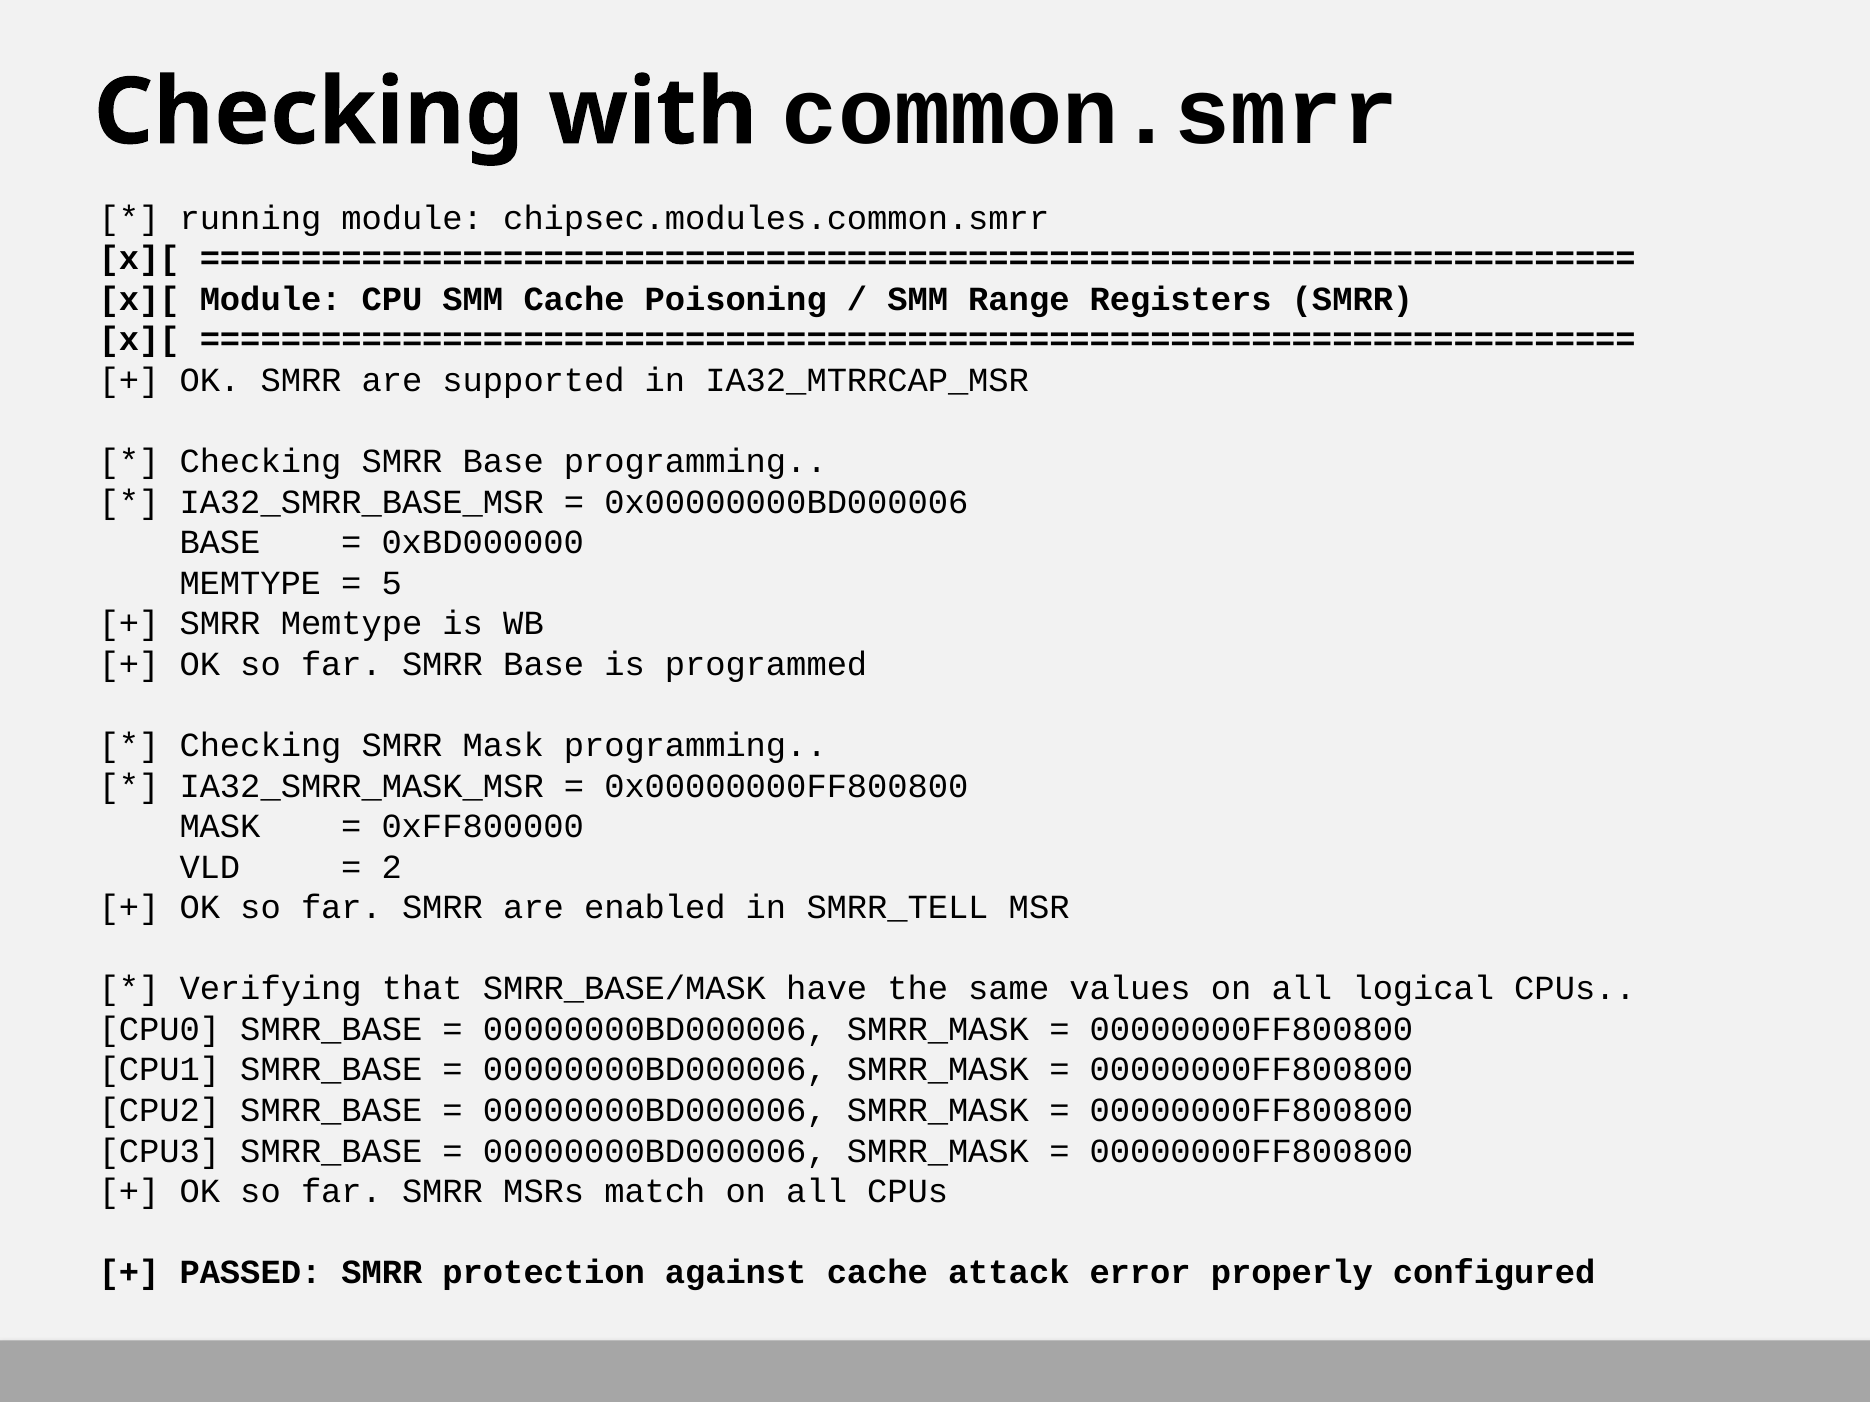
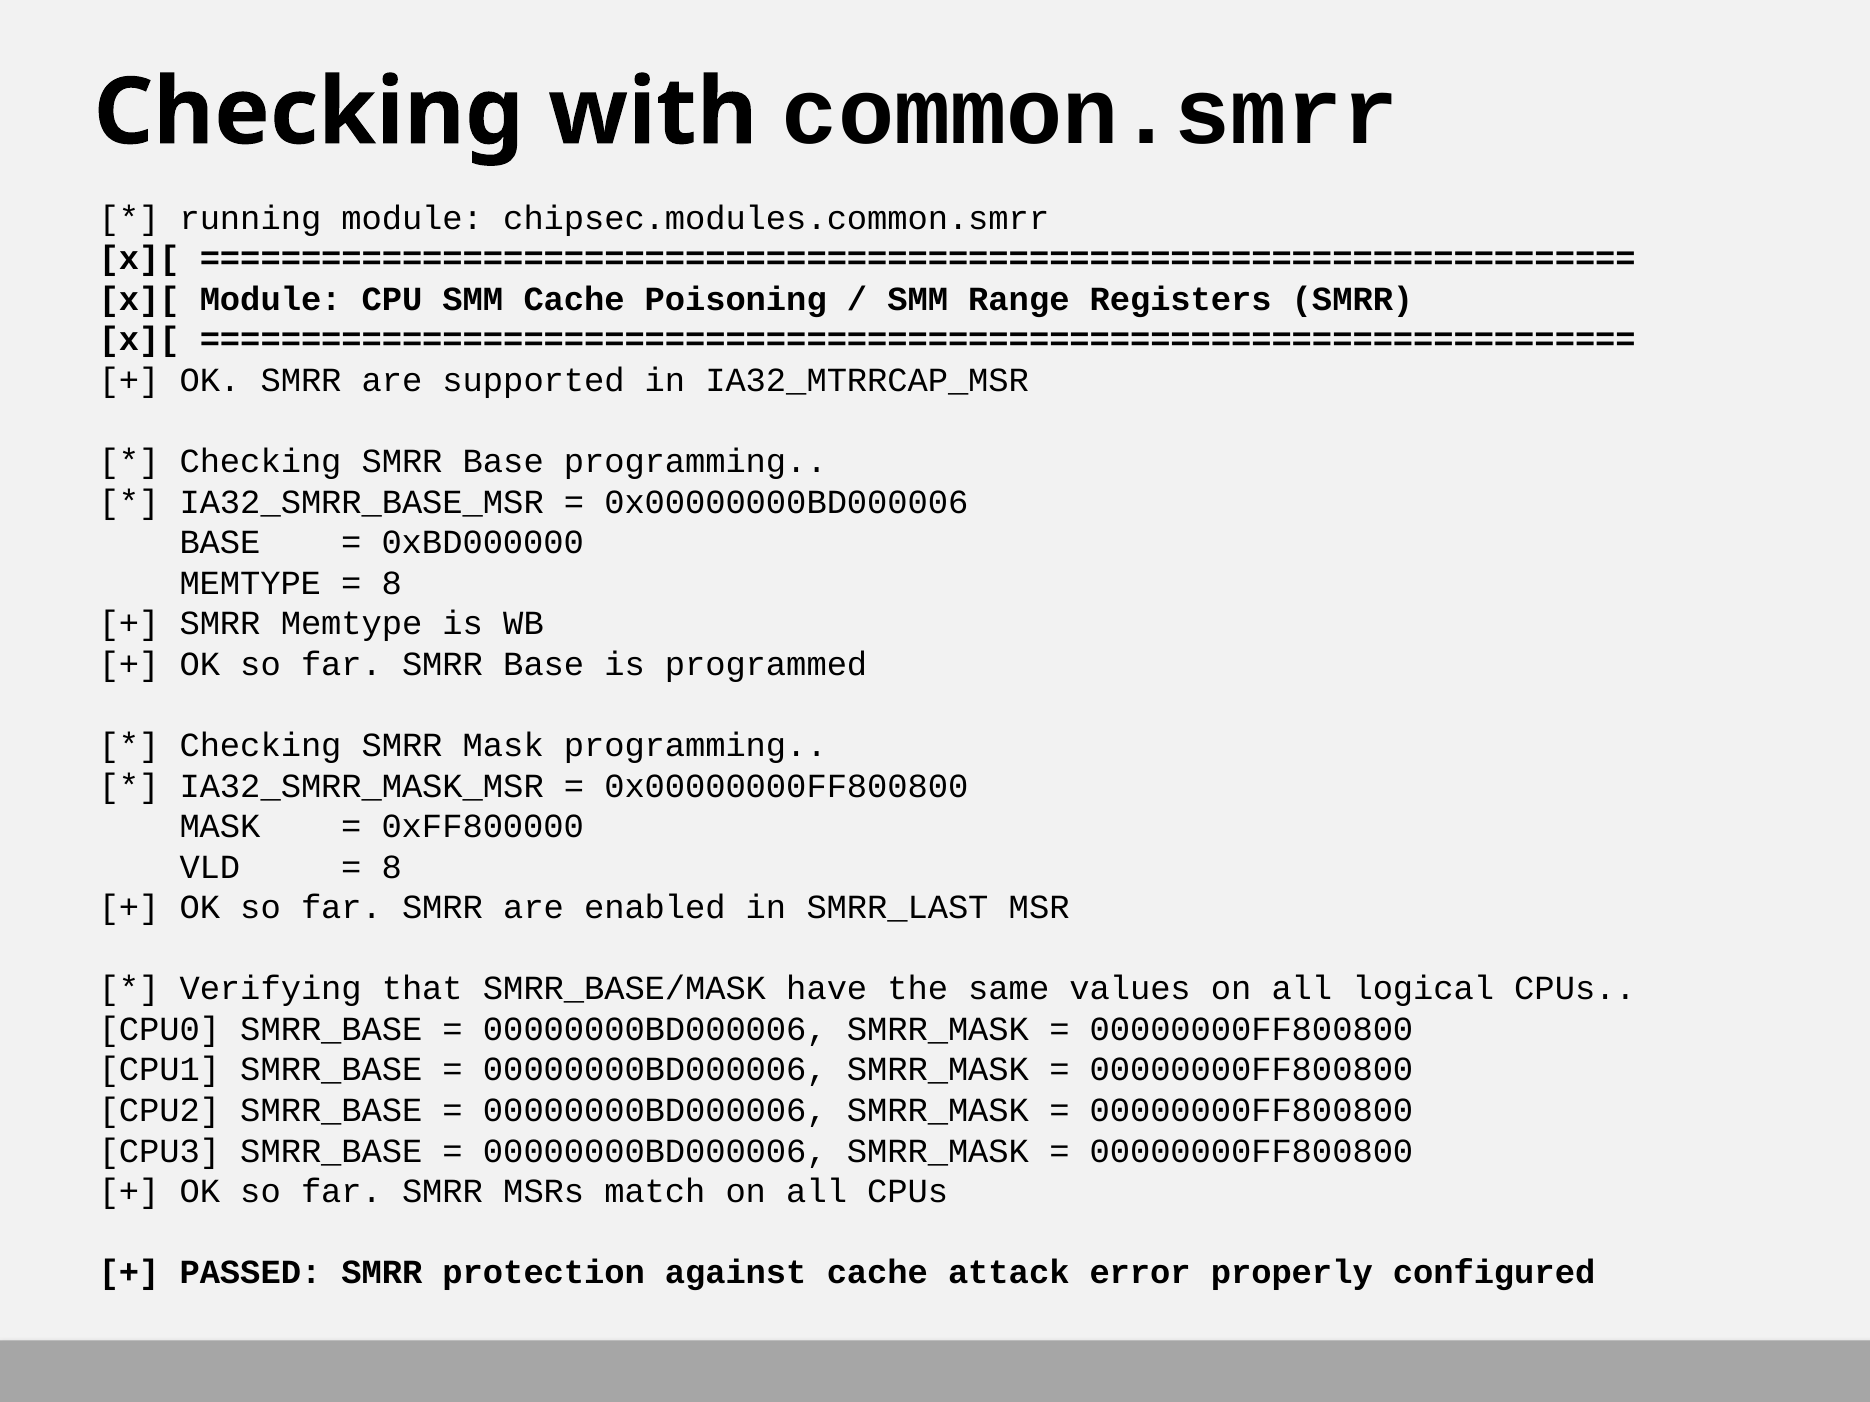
5: 5 -> 8 (392, 583)
2: 2 -> 8 (392, 867)
SMRR_TELL: SMRR_TELL -> SMRR_LAST (898, 908)
